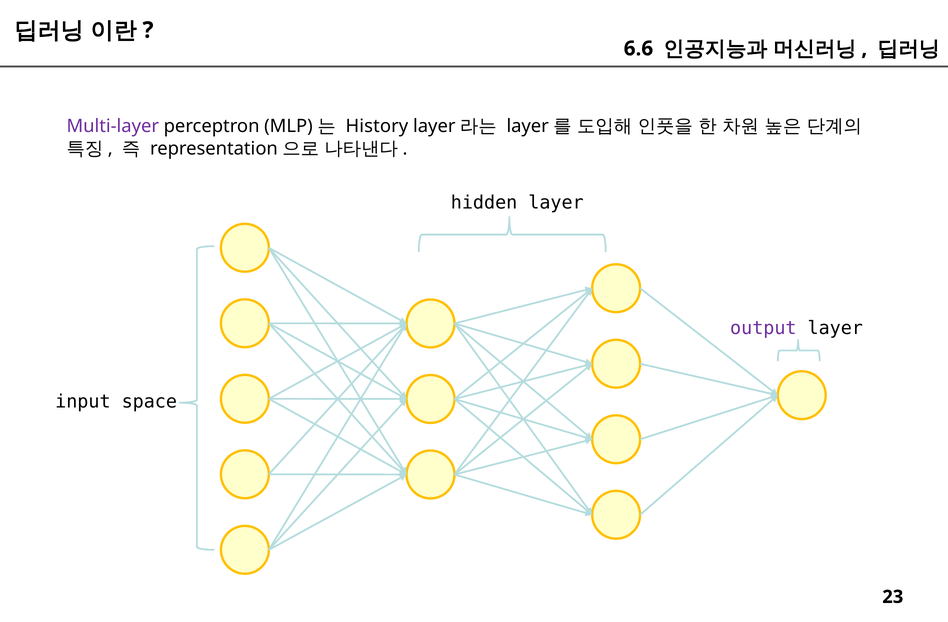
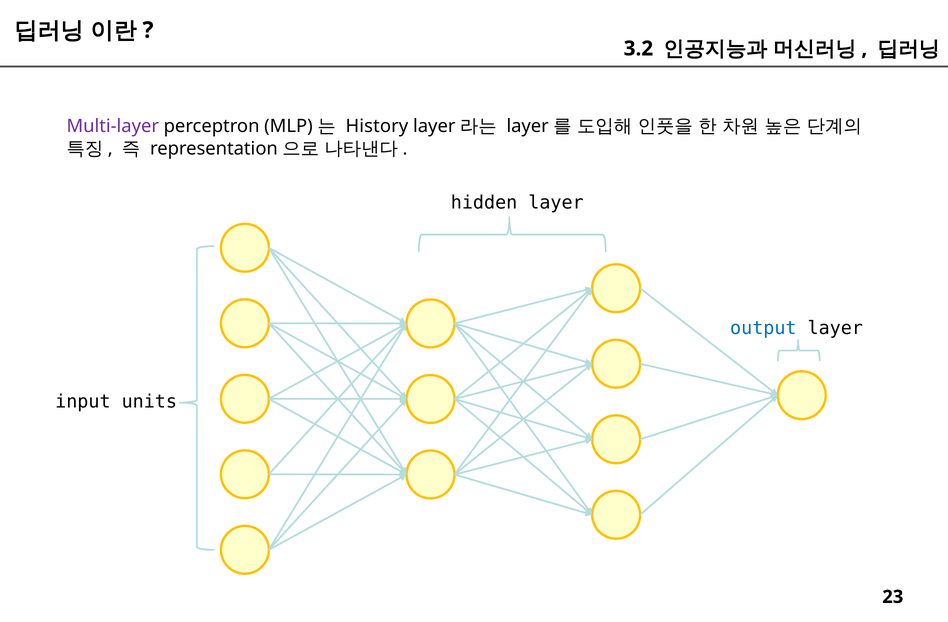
6.6: 6.6 -> 3.2 (638, 49)
output colour: purple -> blue (763, 329)
space: space -> units (149, 402)
